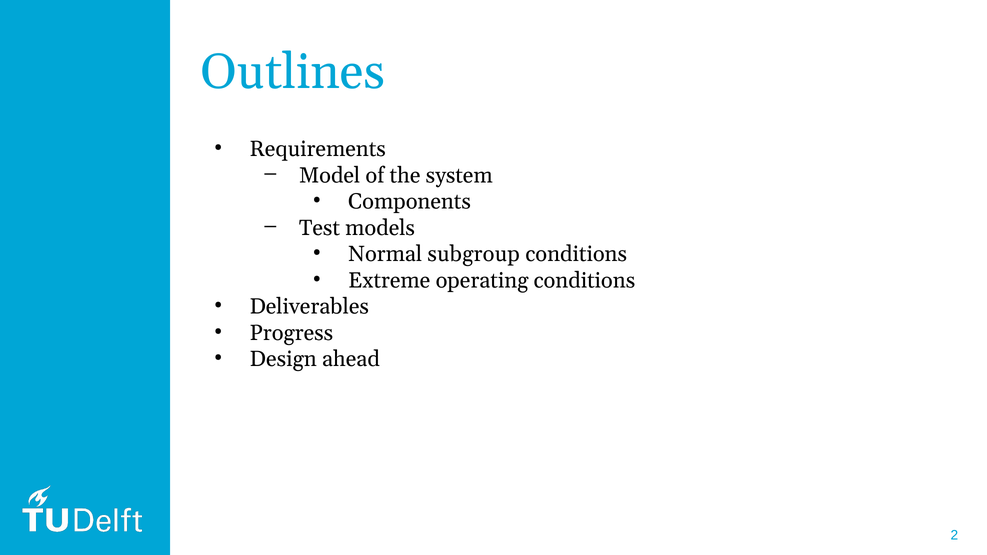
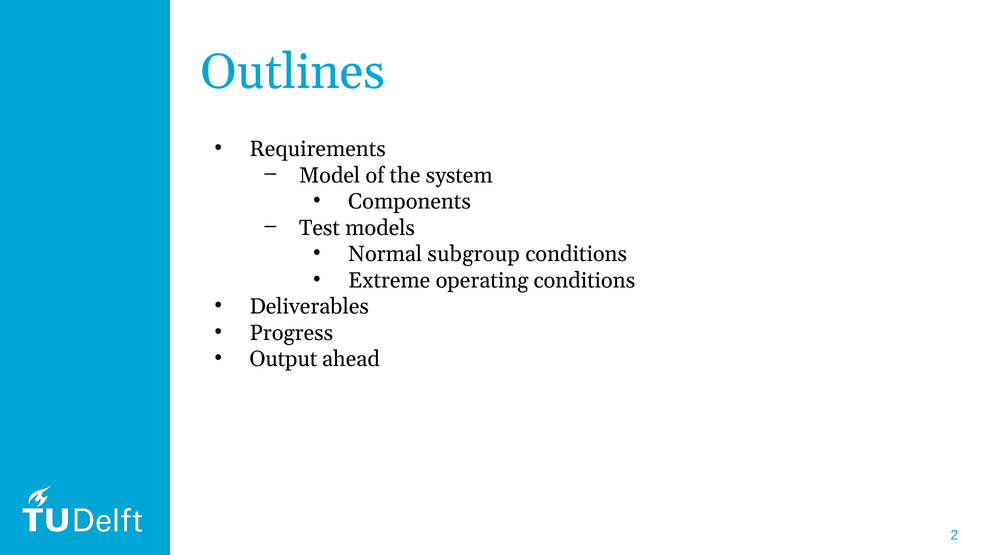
Design: Design -> Output (283, 359)
